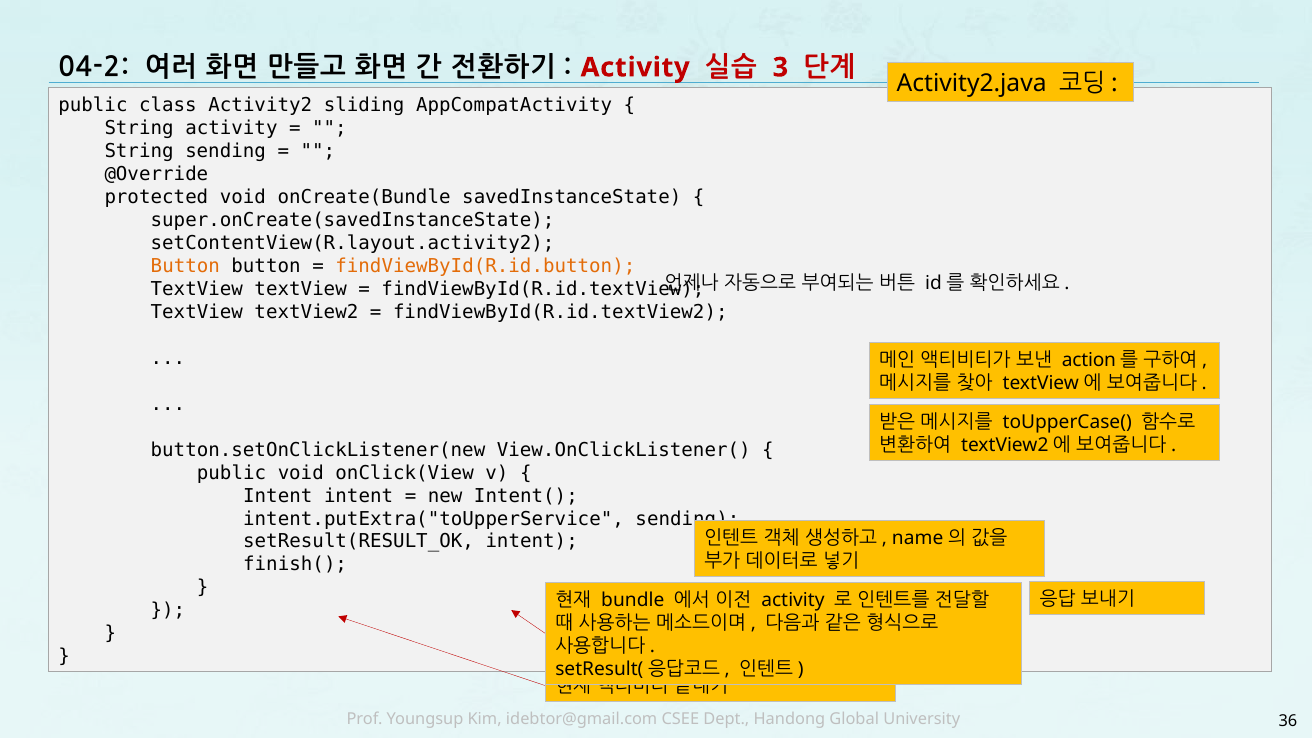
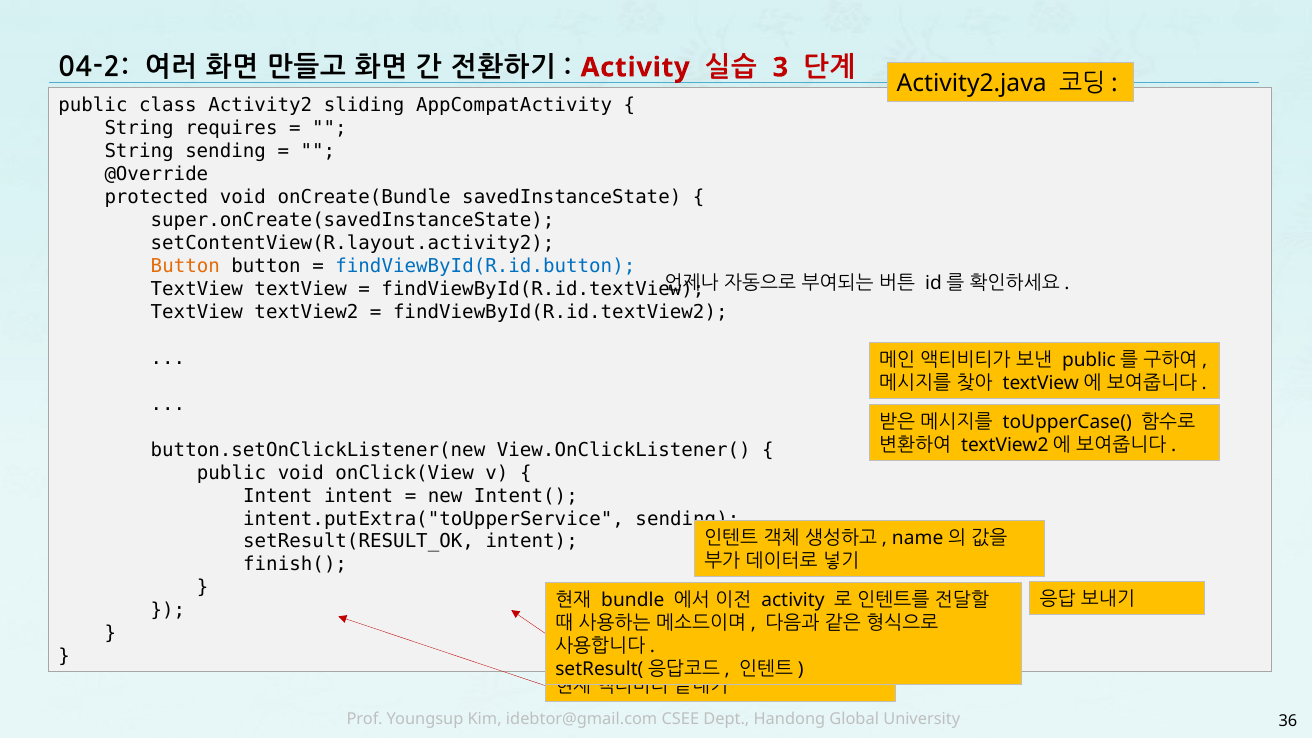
String activity: activity -> requires (231, 128)
findViewById(R.id.button colour: orange -> blue (485, 266)
action: action -> public (1089, 360)
